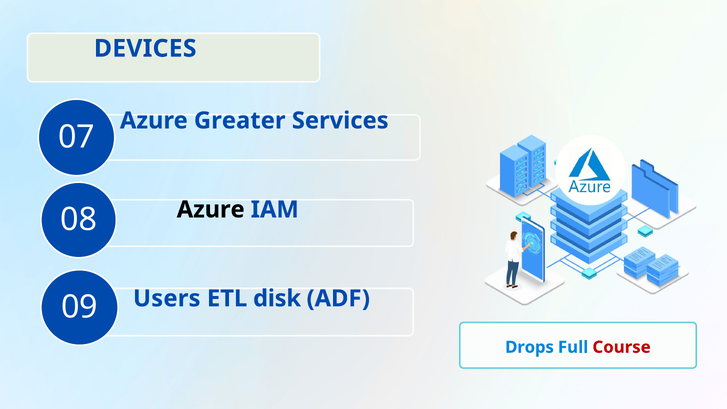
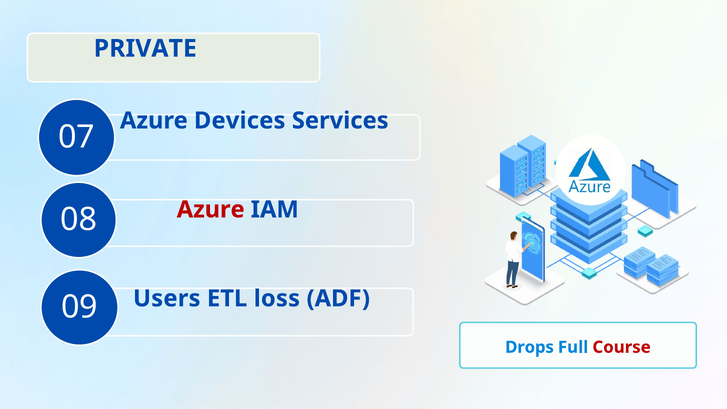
DEVICES: DEVICES -> PRIVATE (145, 49)
Greater: Greater -> Devices (240, 121)
Azure colour: black -> red (211, 210)
disk: disk -> loss (277, 298)
